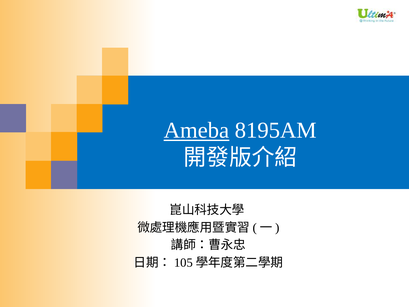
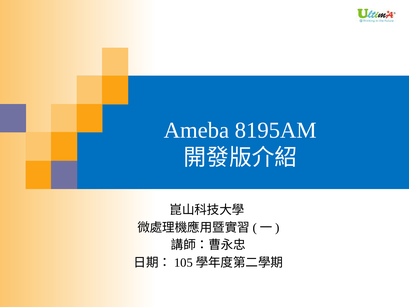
Ameba underline: present -> none (197, 130)
